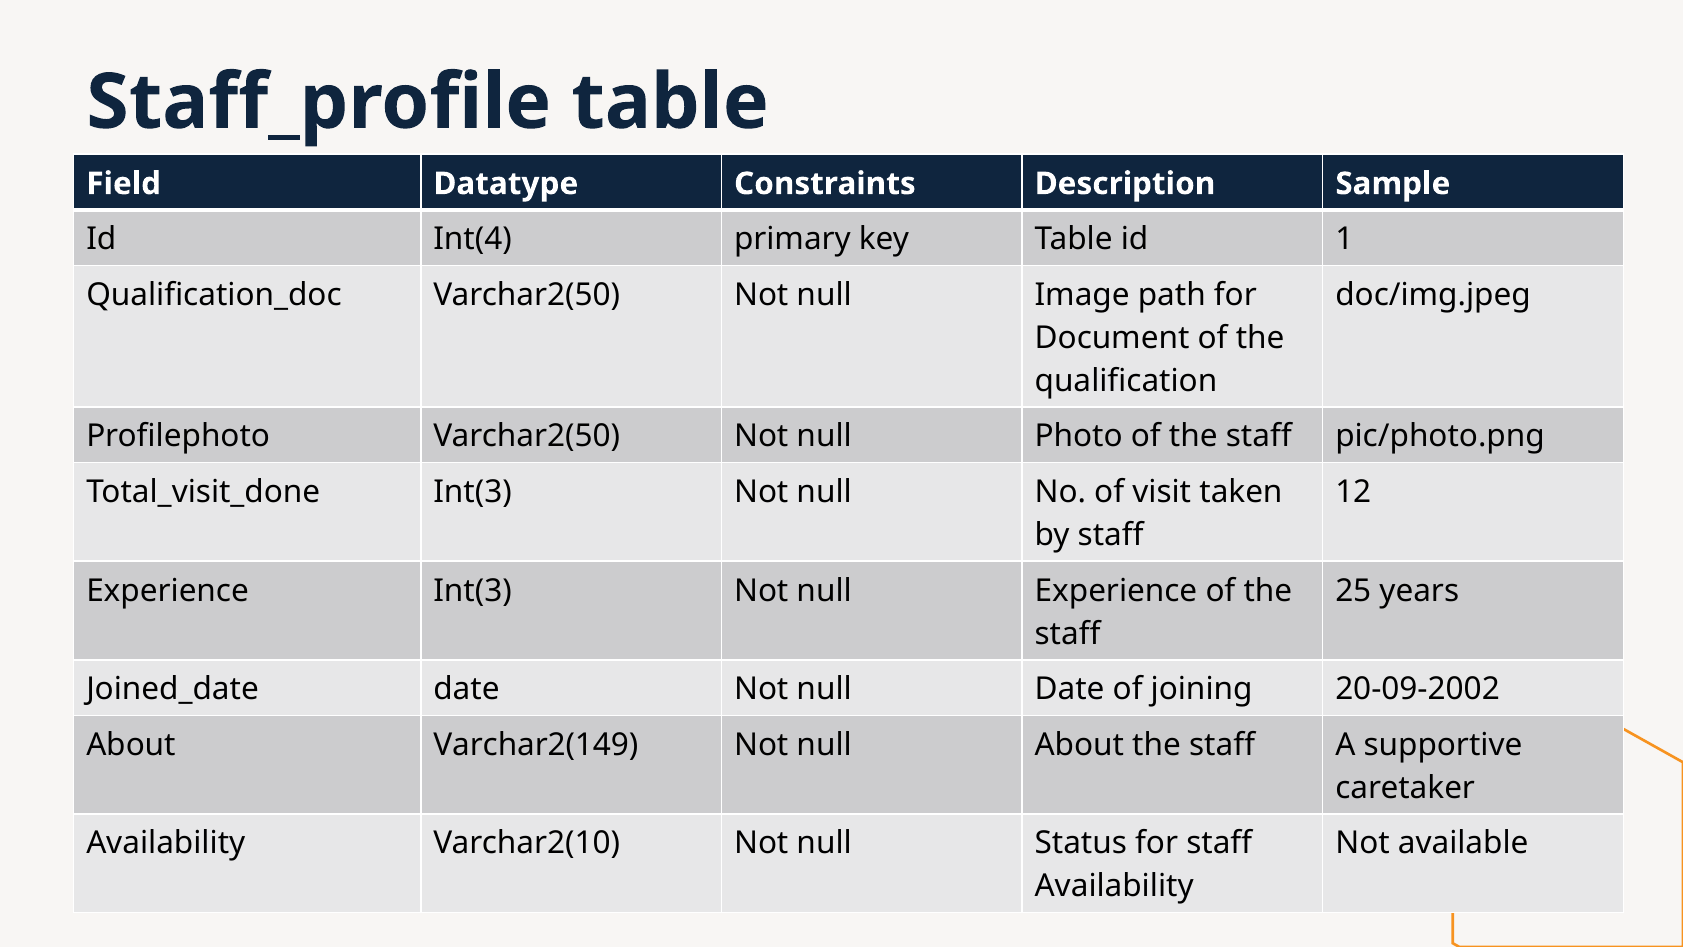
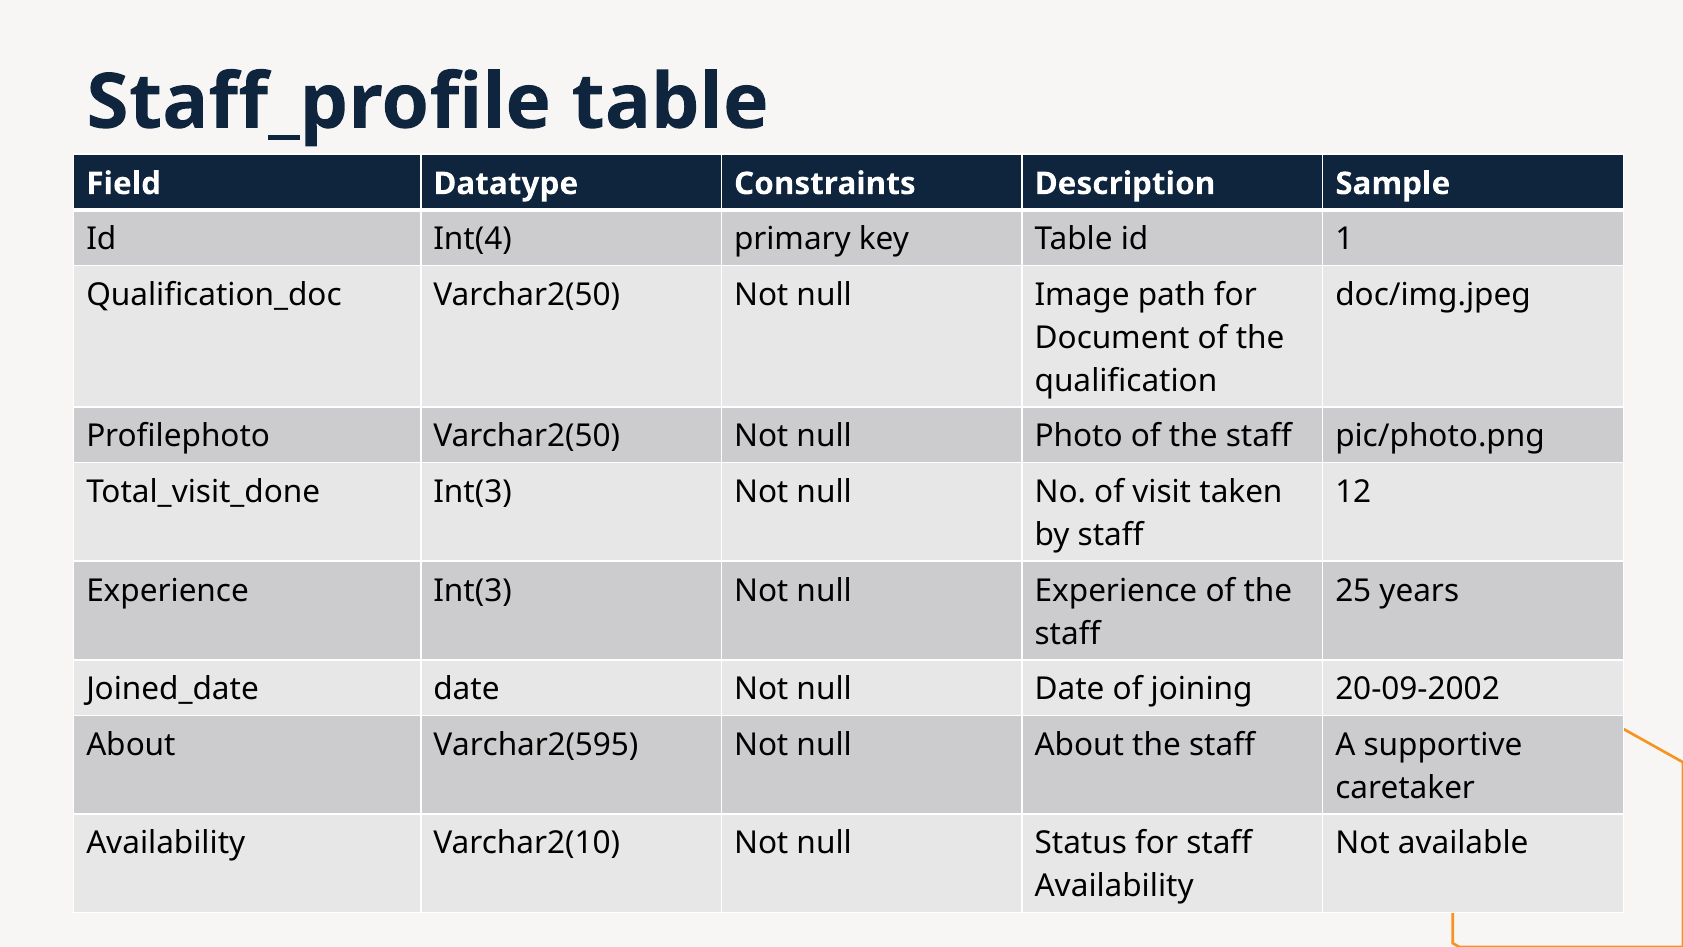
Varchar2(149: Varchar2(149 -> Varchar2(595 (536, 745)
